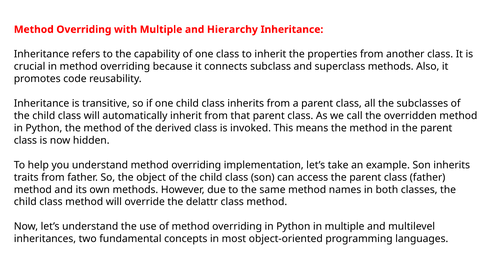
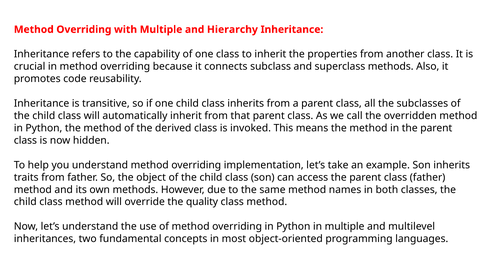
delattr: delattr -> quality (202, 202)
